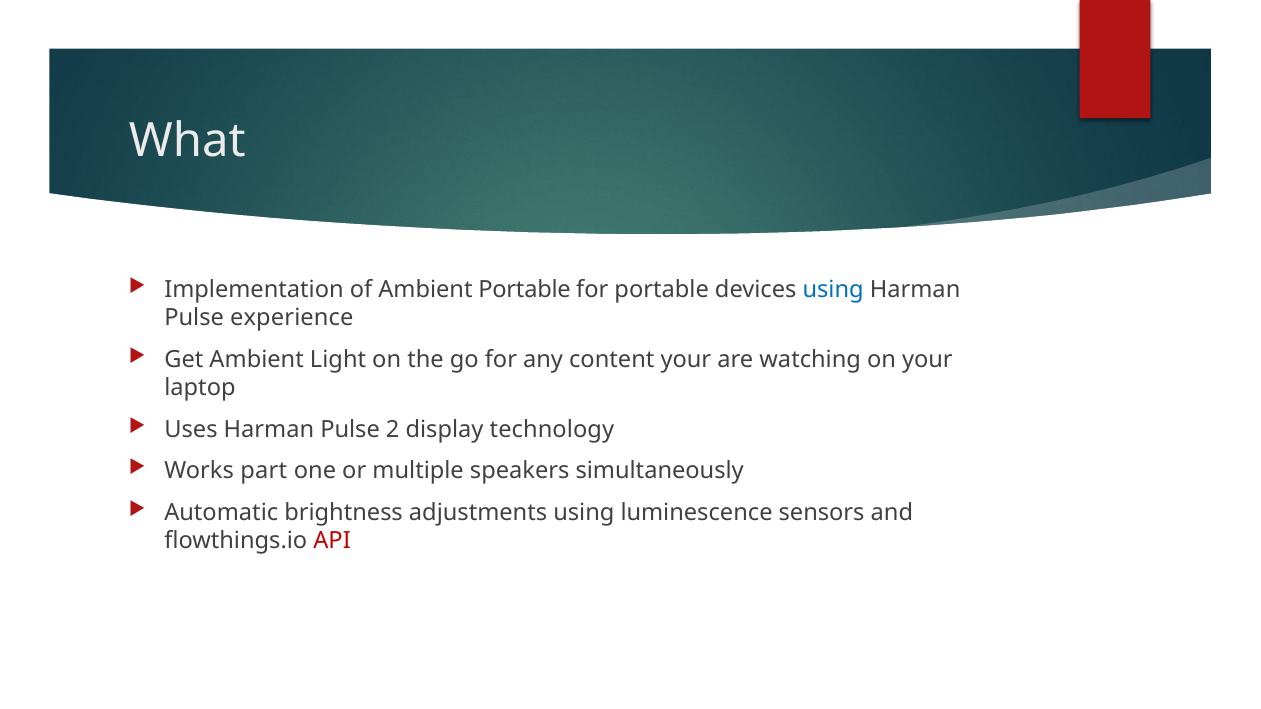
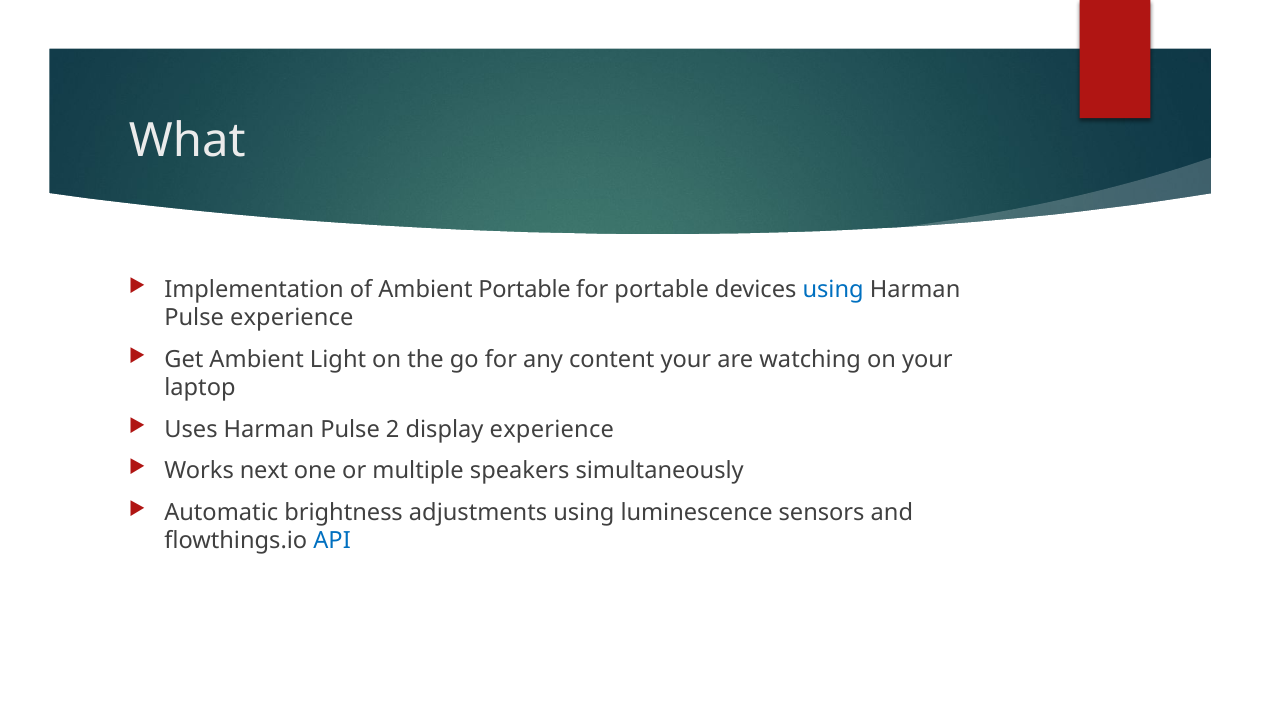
display technology: technology -> experience (552, 430)
part: part -> next (264, 471)
API colour: red -> blue (332, 541)
